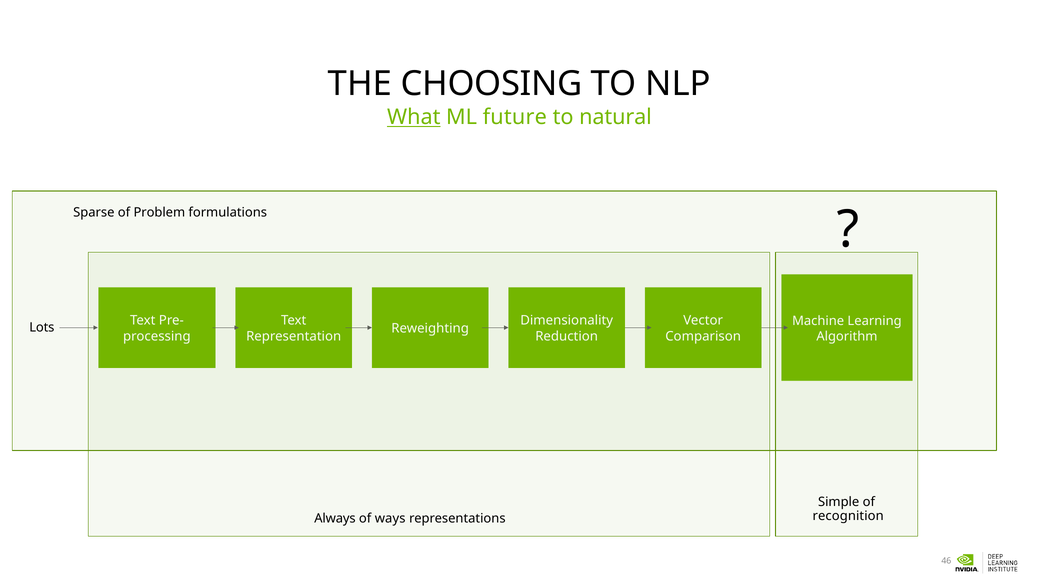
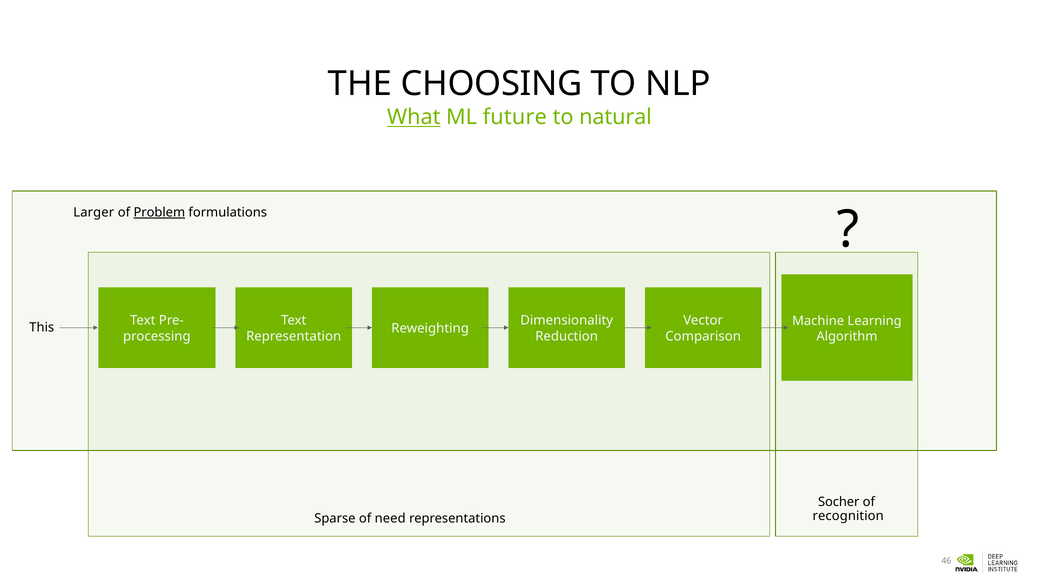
Sparse: Sparse -> Larger (94, 213)
Problem underline: none -> present (159, 213)
Lots: Lots -> This (42, 328)
Simple: Simple -> Socher (839, 502)
Always: Always -> Sparse (335, 519)
ways: ways -> need (390, 519)
